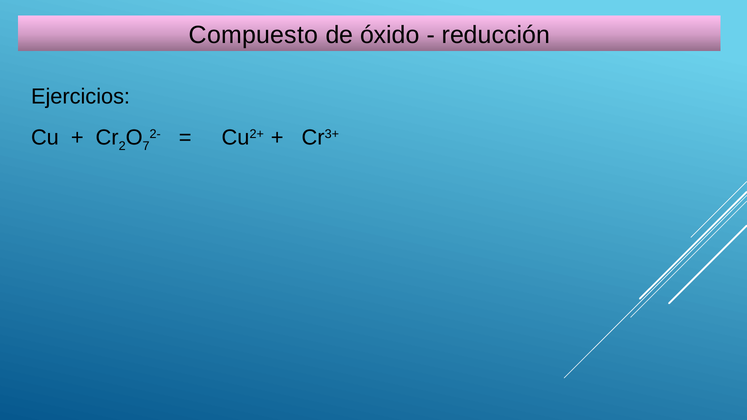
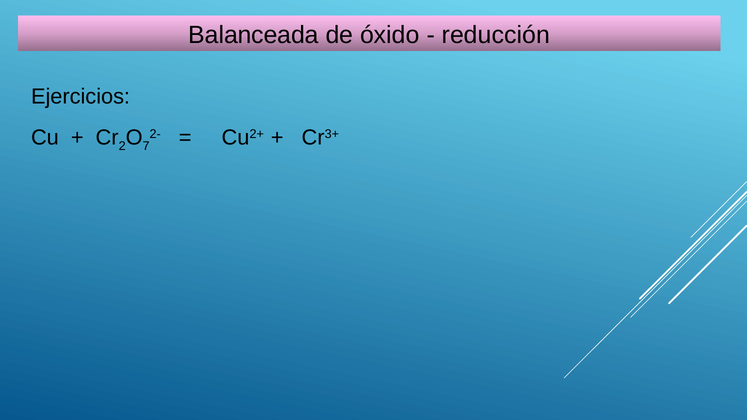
Compuesto: Compuesto -> Balanceada (254, 35)
